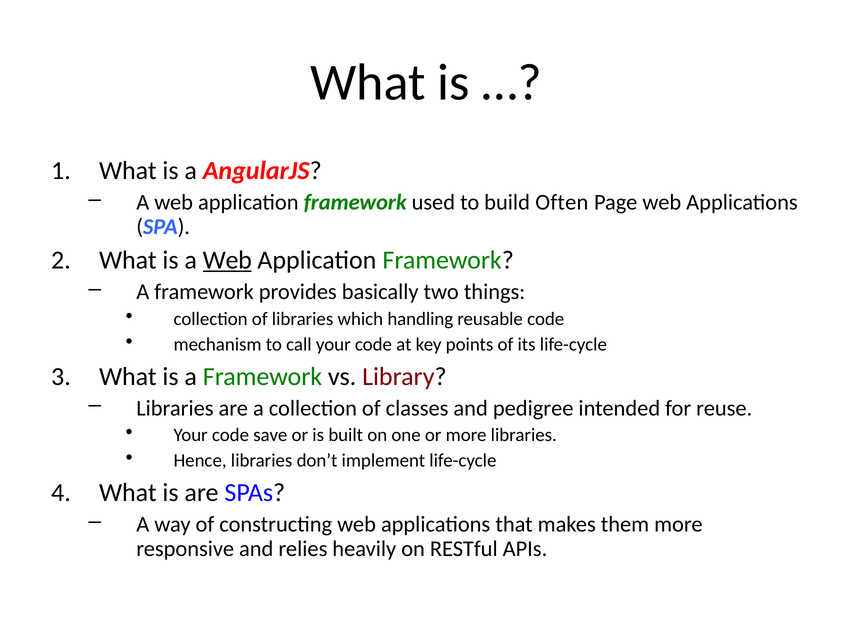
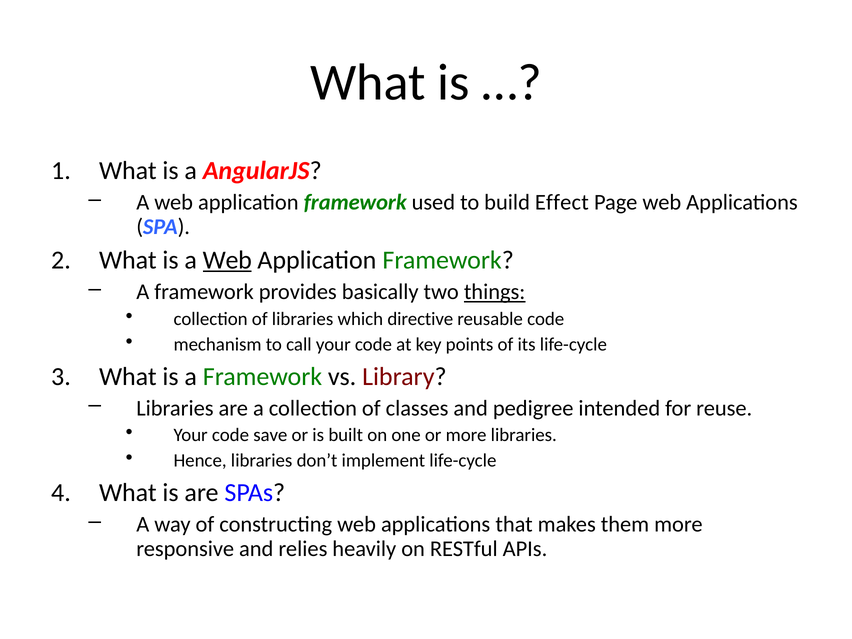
Often: Often -> Effect (562, 202)
things underline: none -> present (495, 292)
handling: handling -> directive (420, 319)
